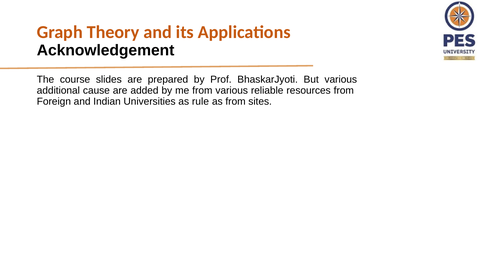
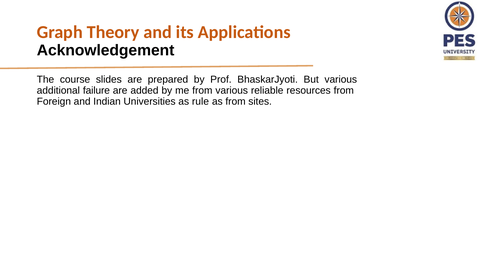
cause: cause -> failure (96, 90)
